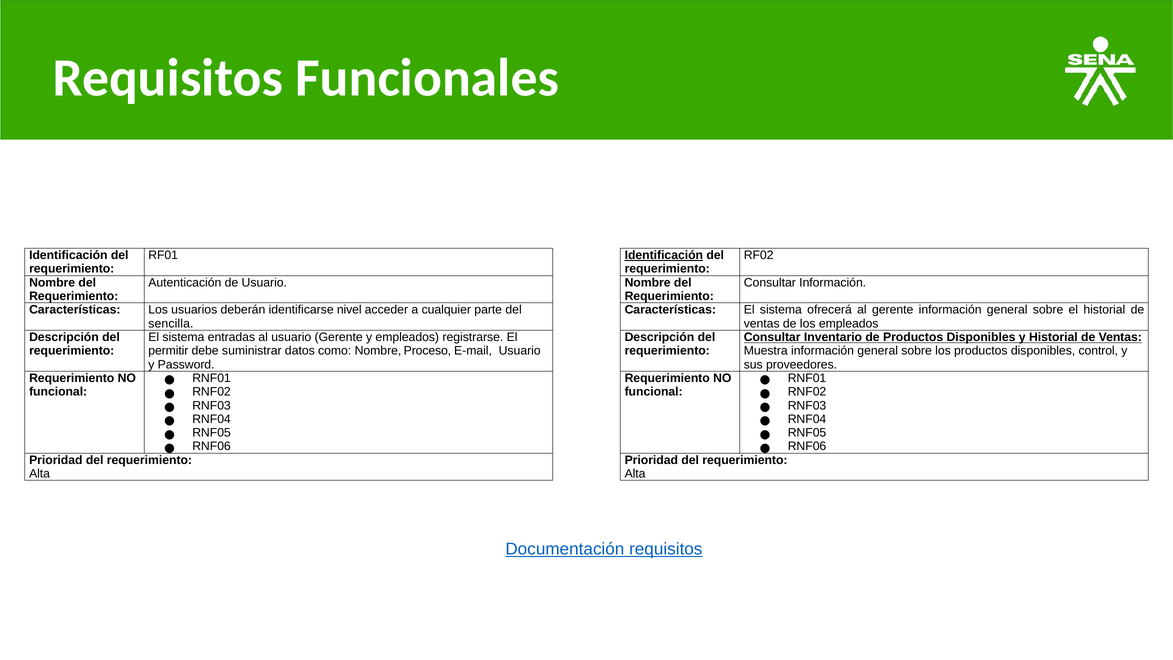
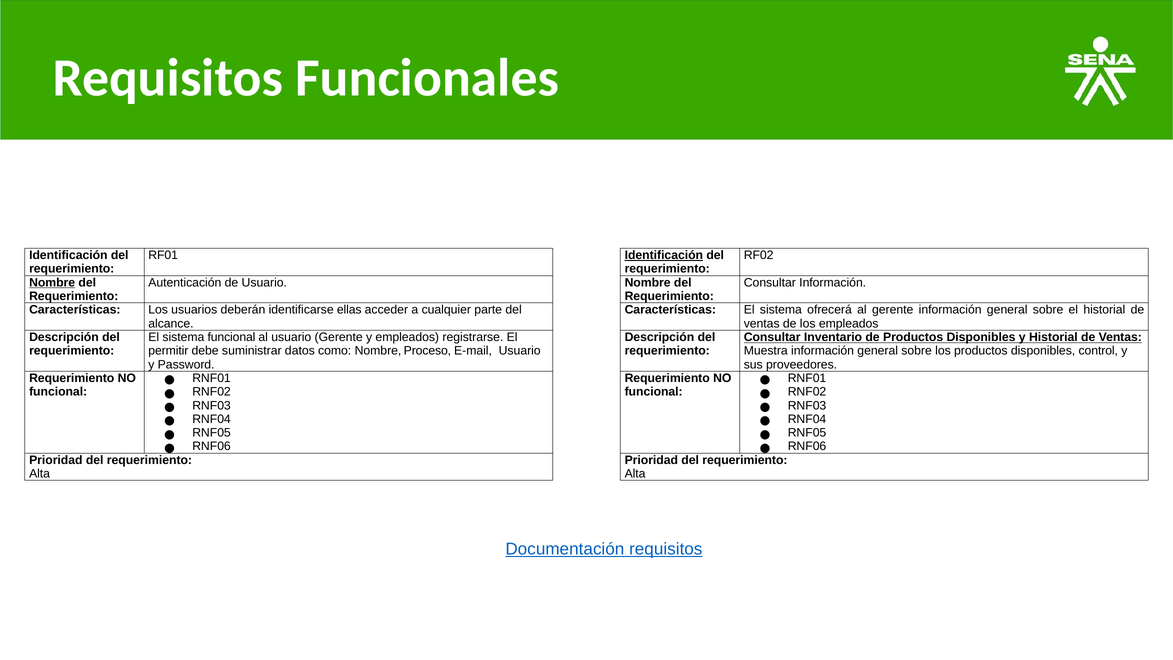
Nombre underline: none -> present (52, 282)
nivel: nivel -> ellas (349, 310)
sencilla: sencilla -> alcance (171, 323)
sistema entradas: entradas -> funcional (231, 337)
